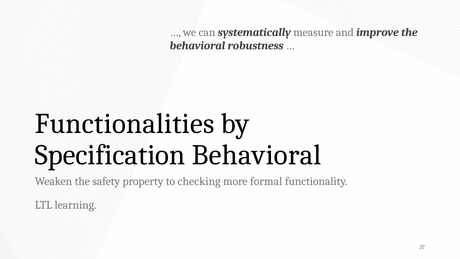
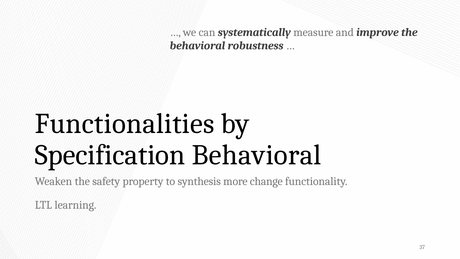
checking: checking -> synthesis (199, 181)
formal: formal -> change (266, 181)
